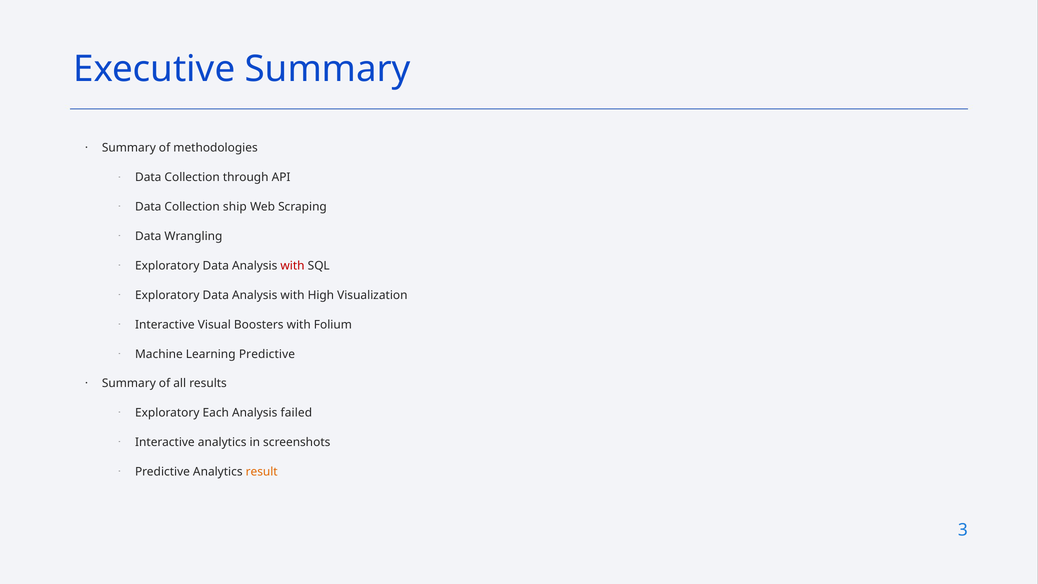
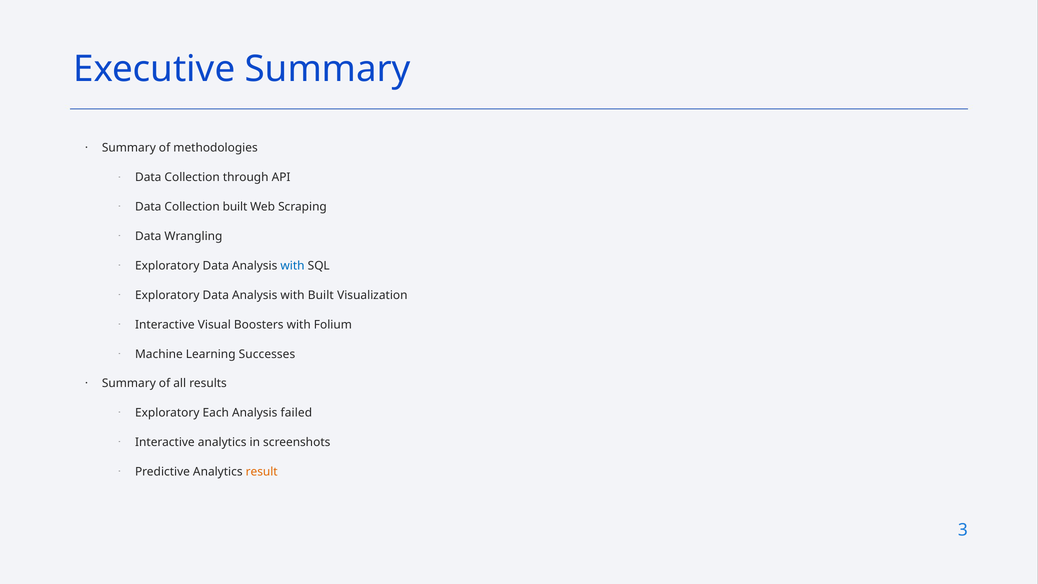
Collection ship: ship -> built (235, 207)
with colour: red -> blue (293, 266)
with High: High -> Built (321, 295)
Learning Predictive: Predictive -> Successes (267, 354)
